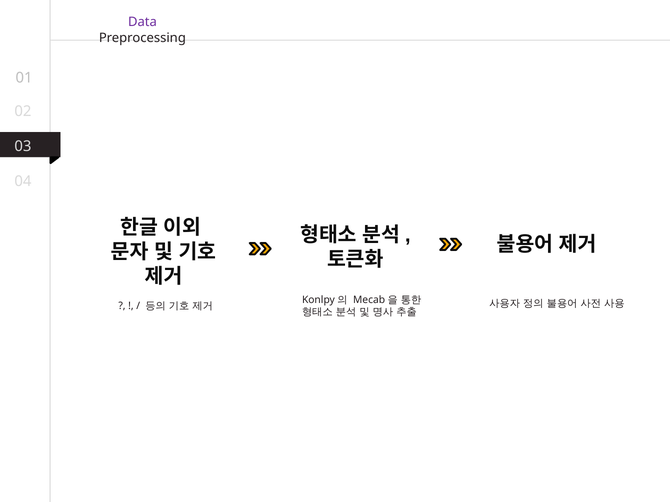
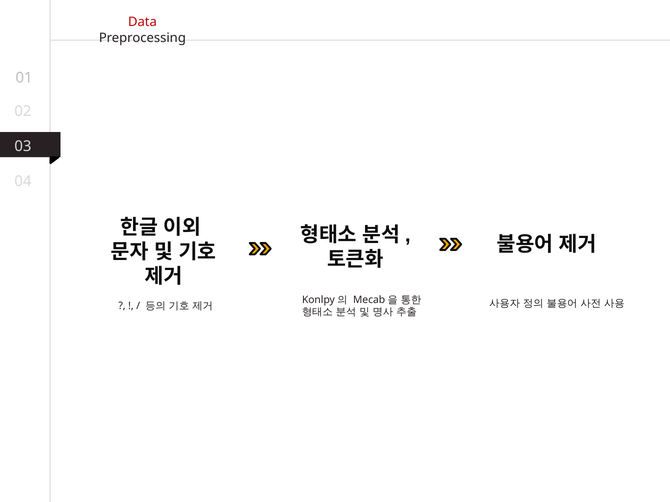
Data colour: purple -> red (142, 22)
